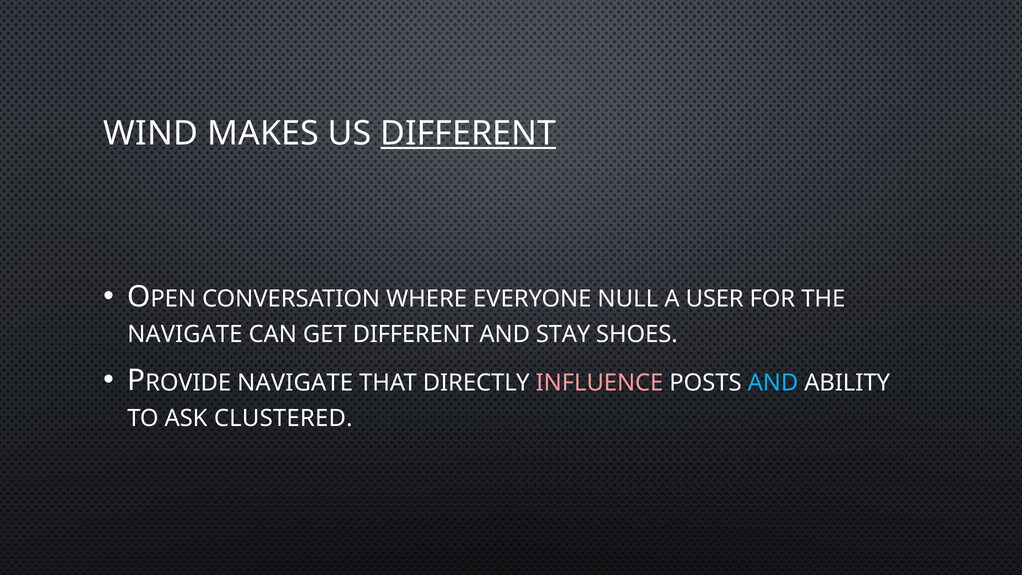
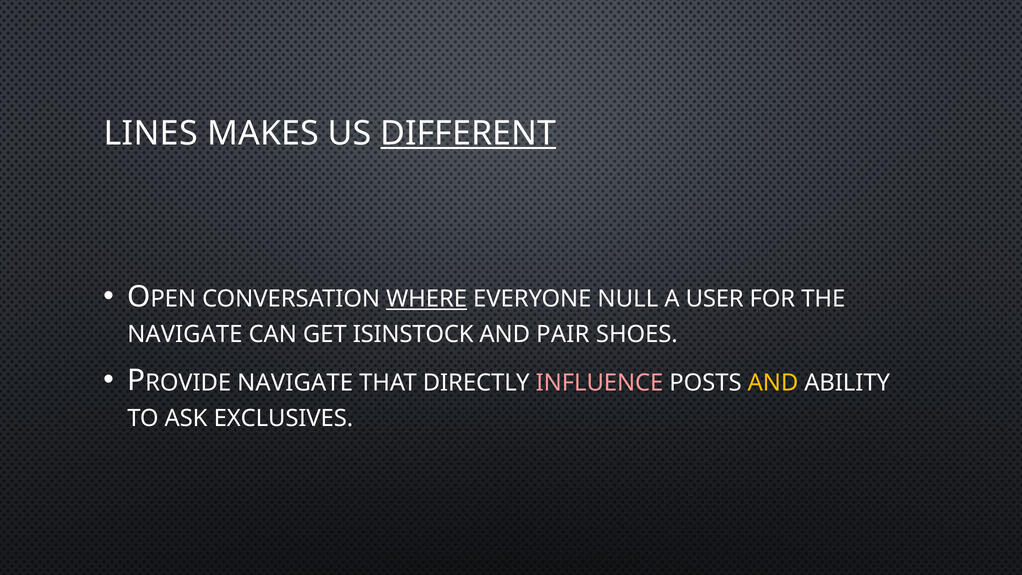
WIND: WIND -> LINES (151, 133)
WHERE underline: none -> present (427, 299)
GET DIFFERENT: DIFFERENT -> ISINSTOCK (413, 334)
STAY: STAY -> PAIR (563, 334)
AND colour: light blue -> yellow (773, 383)
CLUSTERED: CLUSTERED -> EXCLUSIVES (283, 418)
